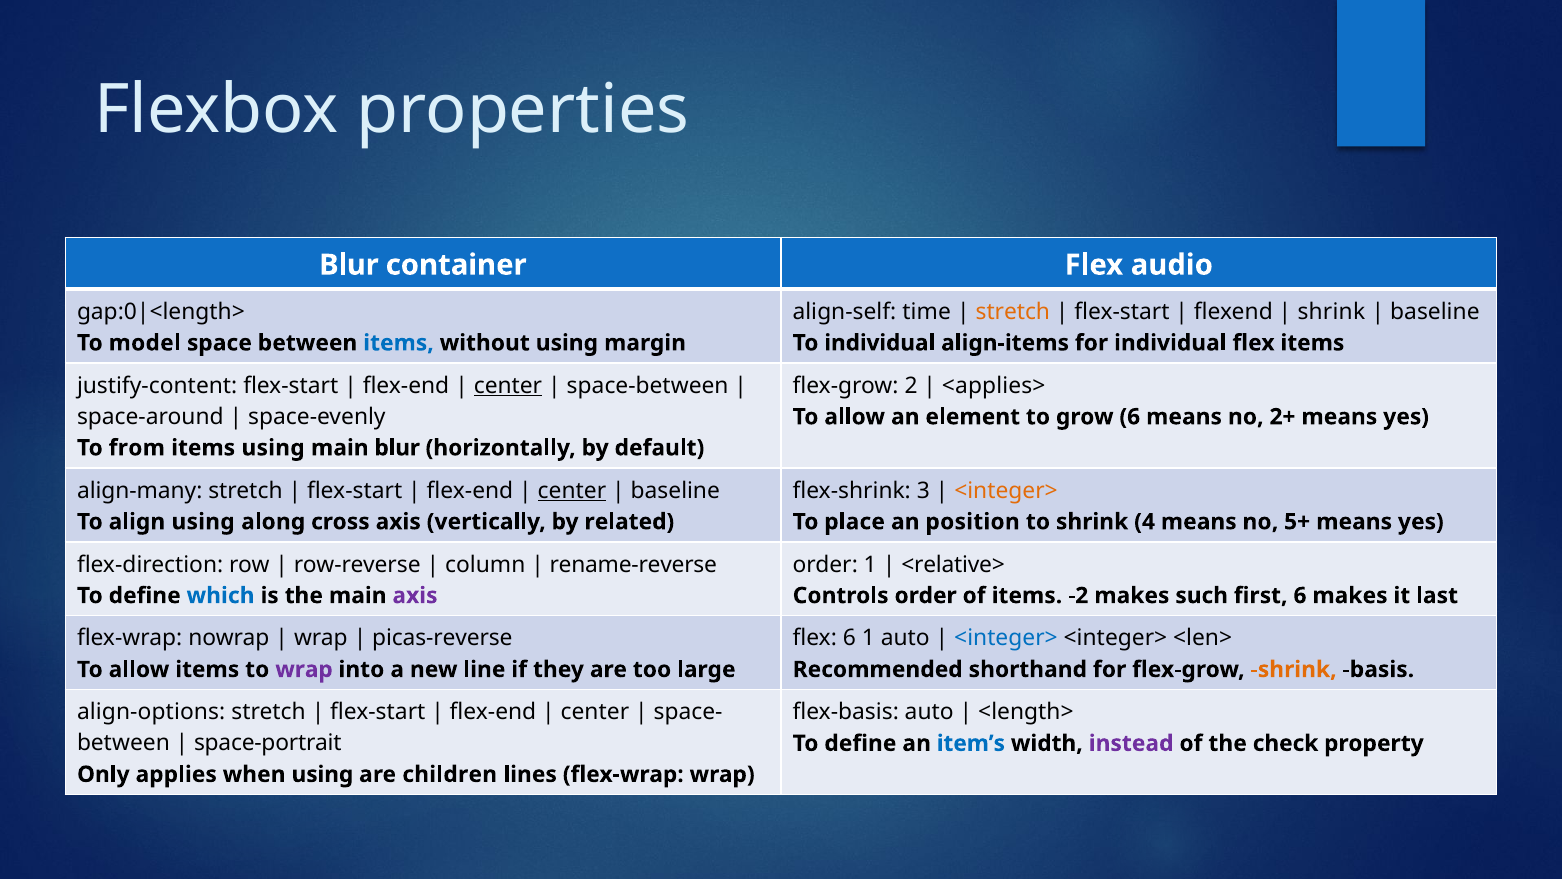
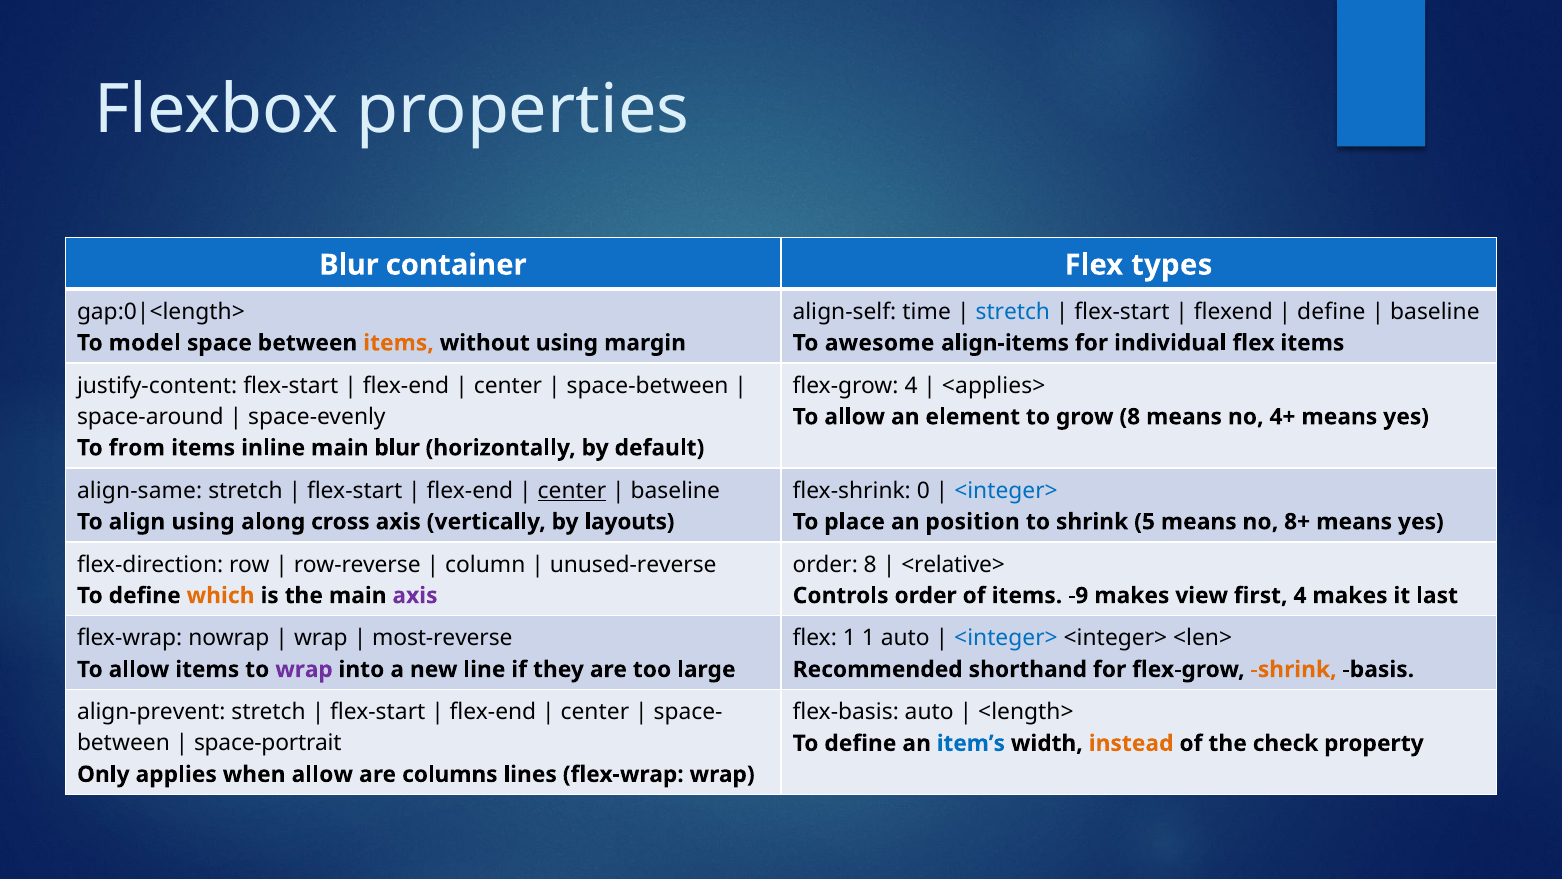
audio: audio -> types (1172, 265)
stretch colour: orange -> blue (1013, 312)
shrink: shrink -> define (1331, 312)
items colour: blue -> orange (399, 343)
To individual: individual -> awesome (880, 343)
center underline: present -> none (508, 386)
flex-grow 2: 2 -> 4 (911, 386)
grow 6: 6 -> 8 (1130, 417)
2+: 2+ -> 4+ (1283, 417)
items using: using -> inline (273, 448)
align-many: align-many -> align-same (140, 491)
3: 3 -> 0 (923, 491)
<integer> colour: orange -> blue (1006, 491)
related: related -> layouts (629, 522)
4: 4 -> 5 (1145, 522)
5+: 5+ -> 8+ (1297, 522)
rename-reverse: rename-reverse -> unused-reverse (633, 564)
order 1: 1 -> 8 (870, 564)
which colour: blue -> orange (221, 595)
-2: -2 -> -9 (1078, 595)
such: such -> view (1202, 595)
first 6: 6 -> 4 (1300, 595)
picas-reverse: picas-reverse -> most-reverse (442, 638)
flex 6: 6 -> 1 (849, 638)
align-options: align-options -> align-prevent (151, 712)
instead colour: purple -> orange (1131, 743)
when using: using -> allow (322, 774)
children: children -> columns (450, 774)
